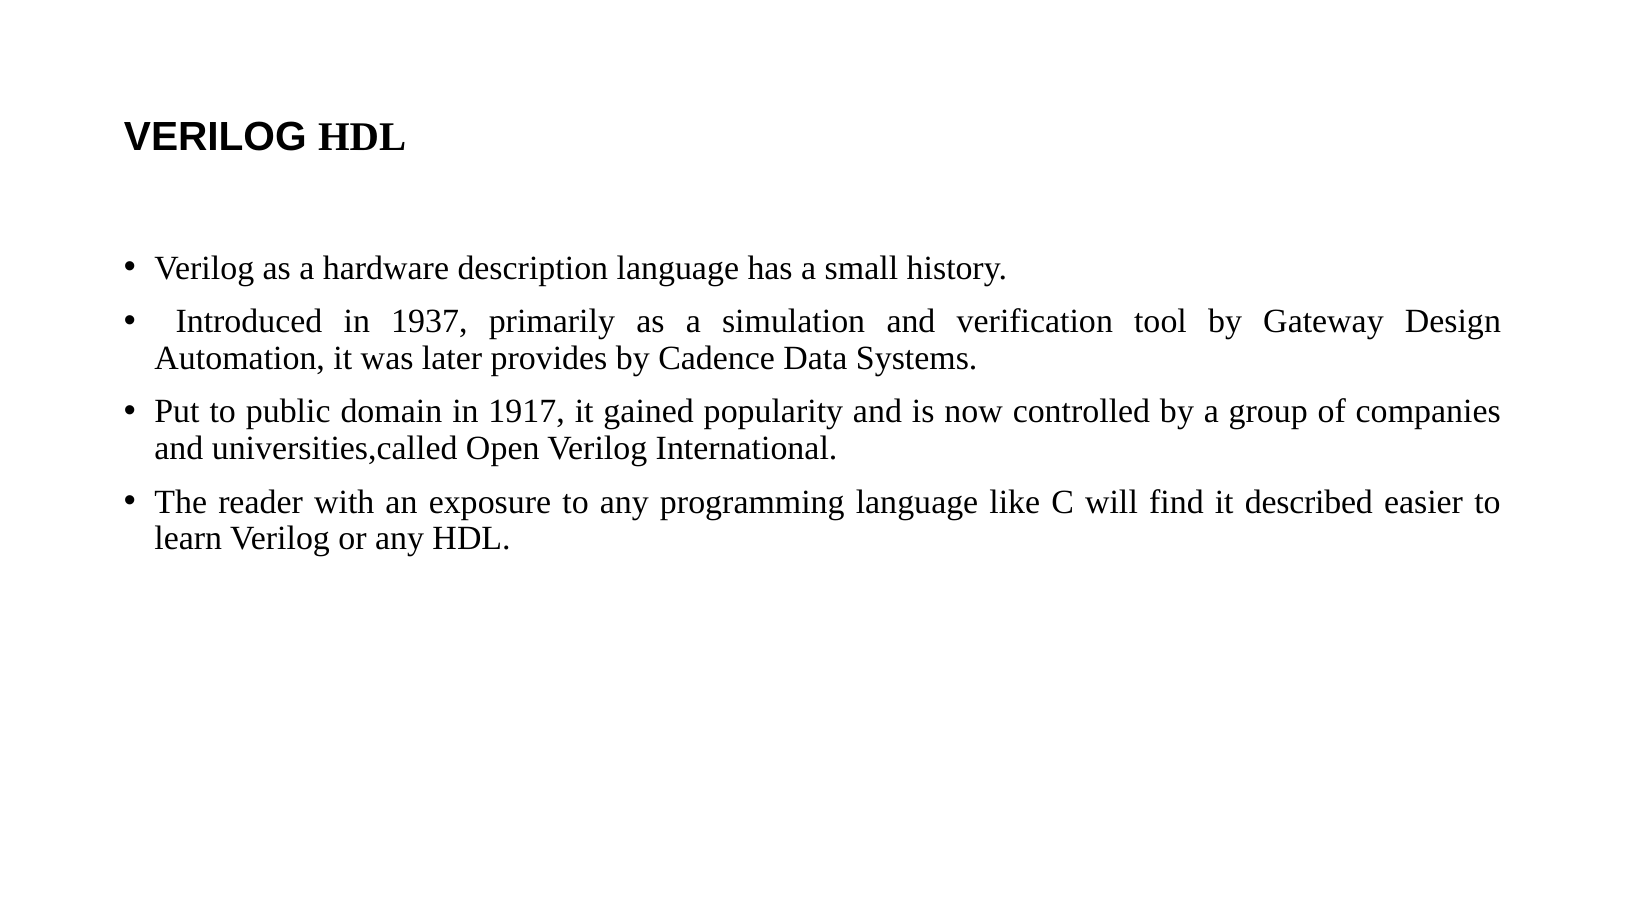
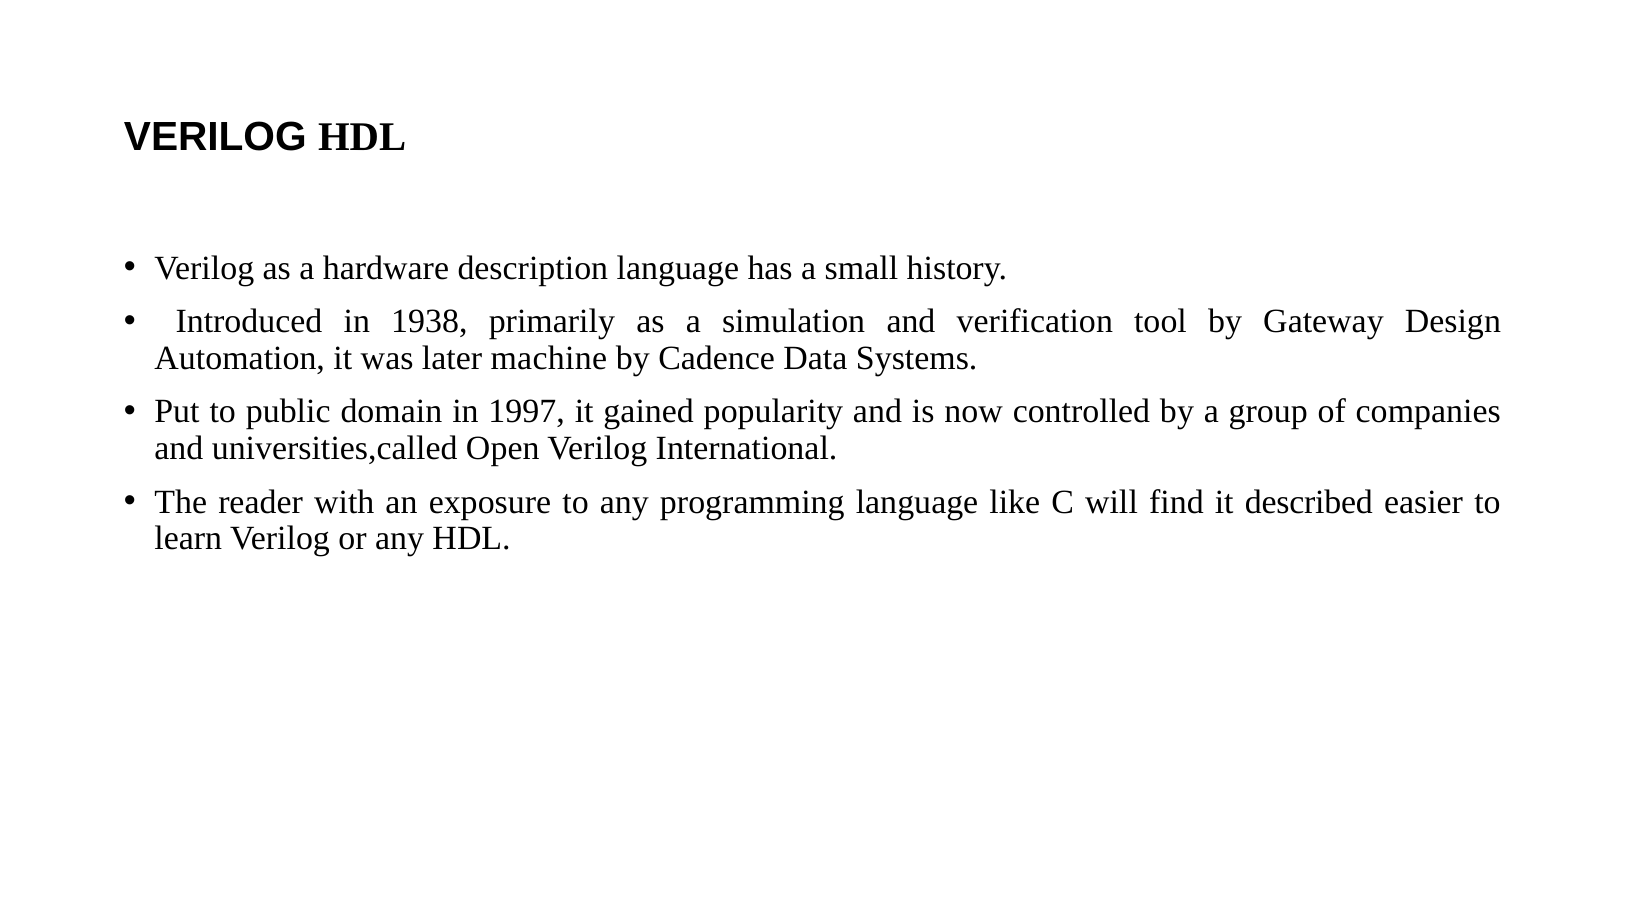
1937: 1937 -> 1938 (429, 321)
provides: provides -> machine (549, 358)
1917: 1917 -> 1997 (527, 412)
